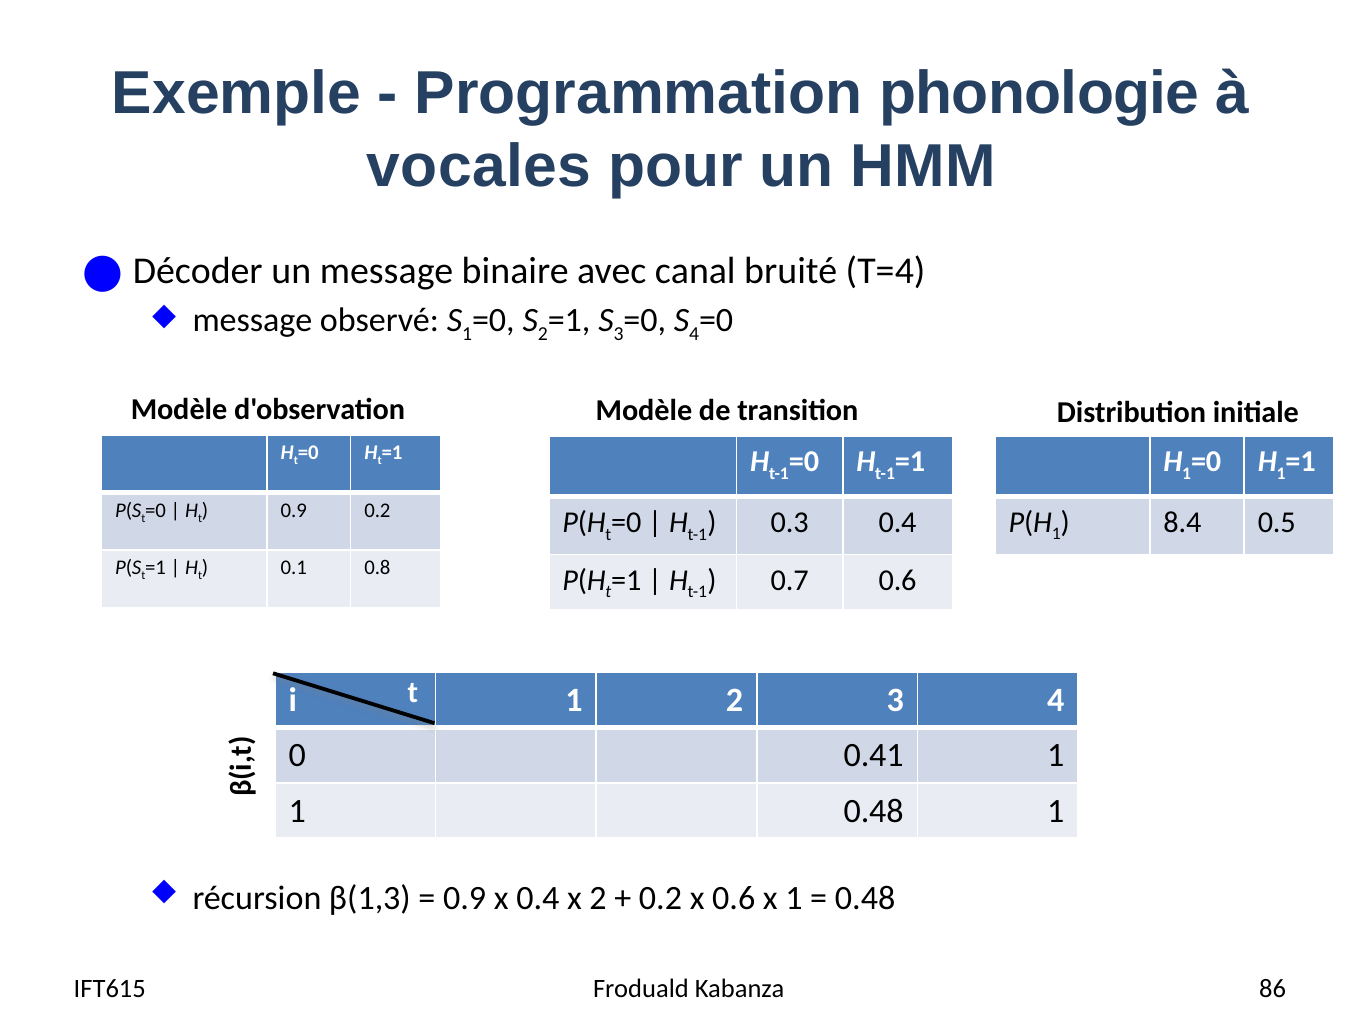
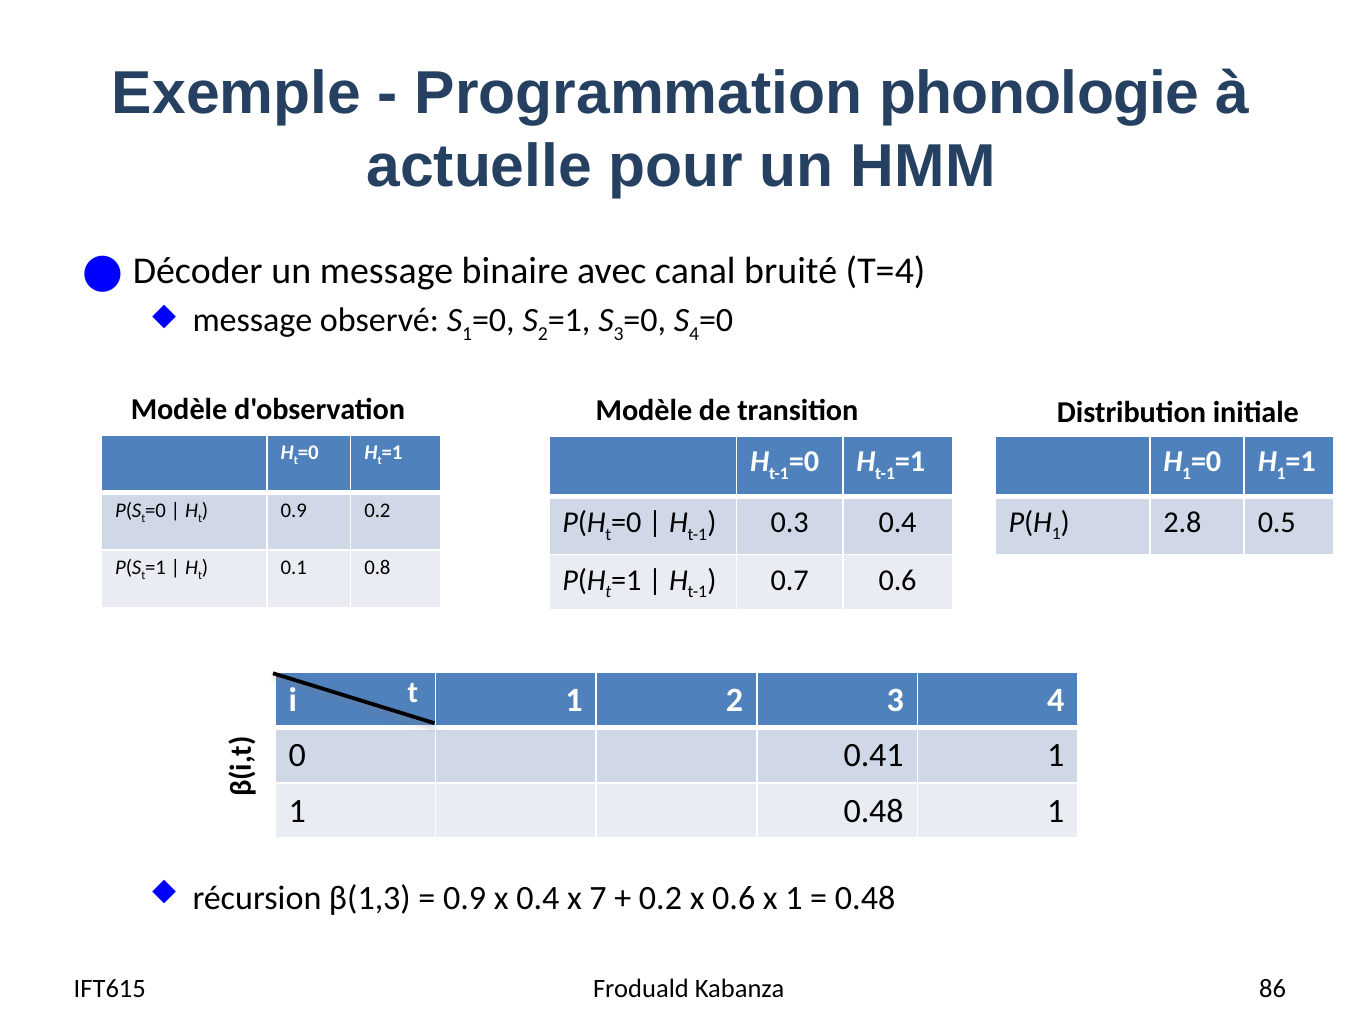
vocales: vocales -> actuelle (479, 167)
8.4: 8.4 -> 2.8 (1182, 522)
x 2: 2 -> 7 (598, 898)
